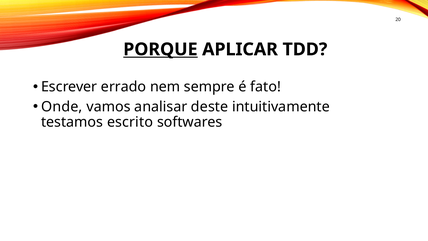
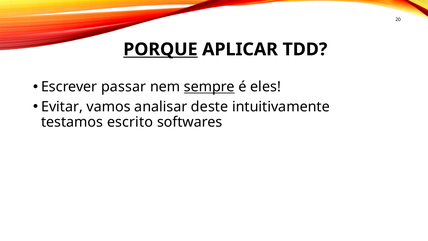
errado: errado -> passar (124, 87)
sempre underline: none -> present (209, 87)
fato: fato -> eles (266, 87)
Onde: Onde -> Evitar (62, 107)
